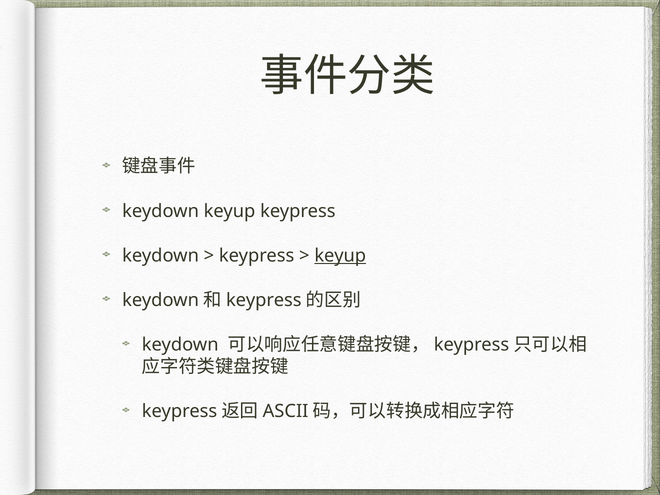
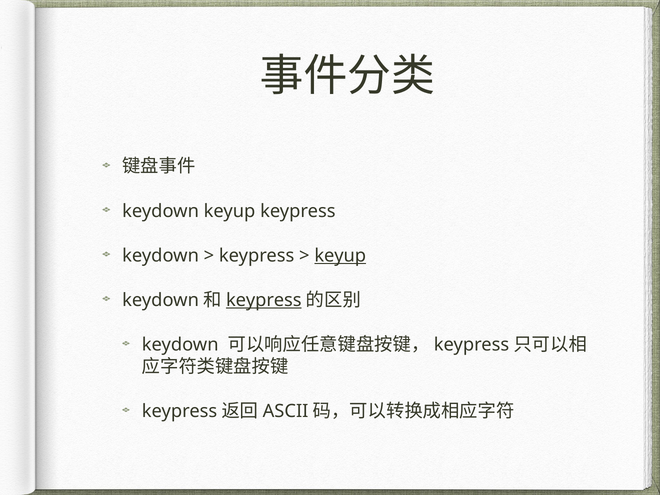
keypress underline: none -> present (264, 300)
